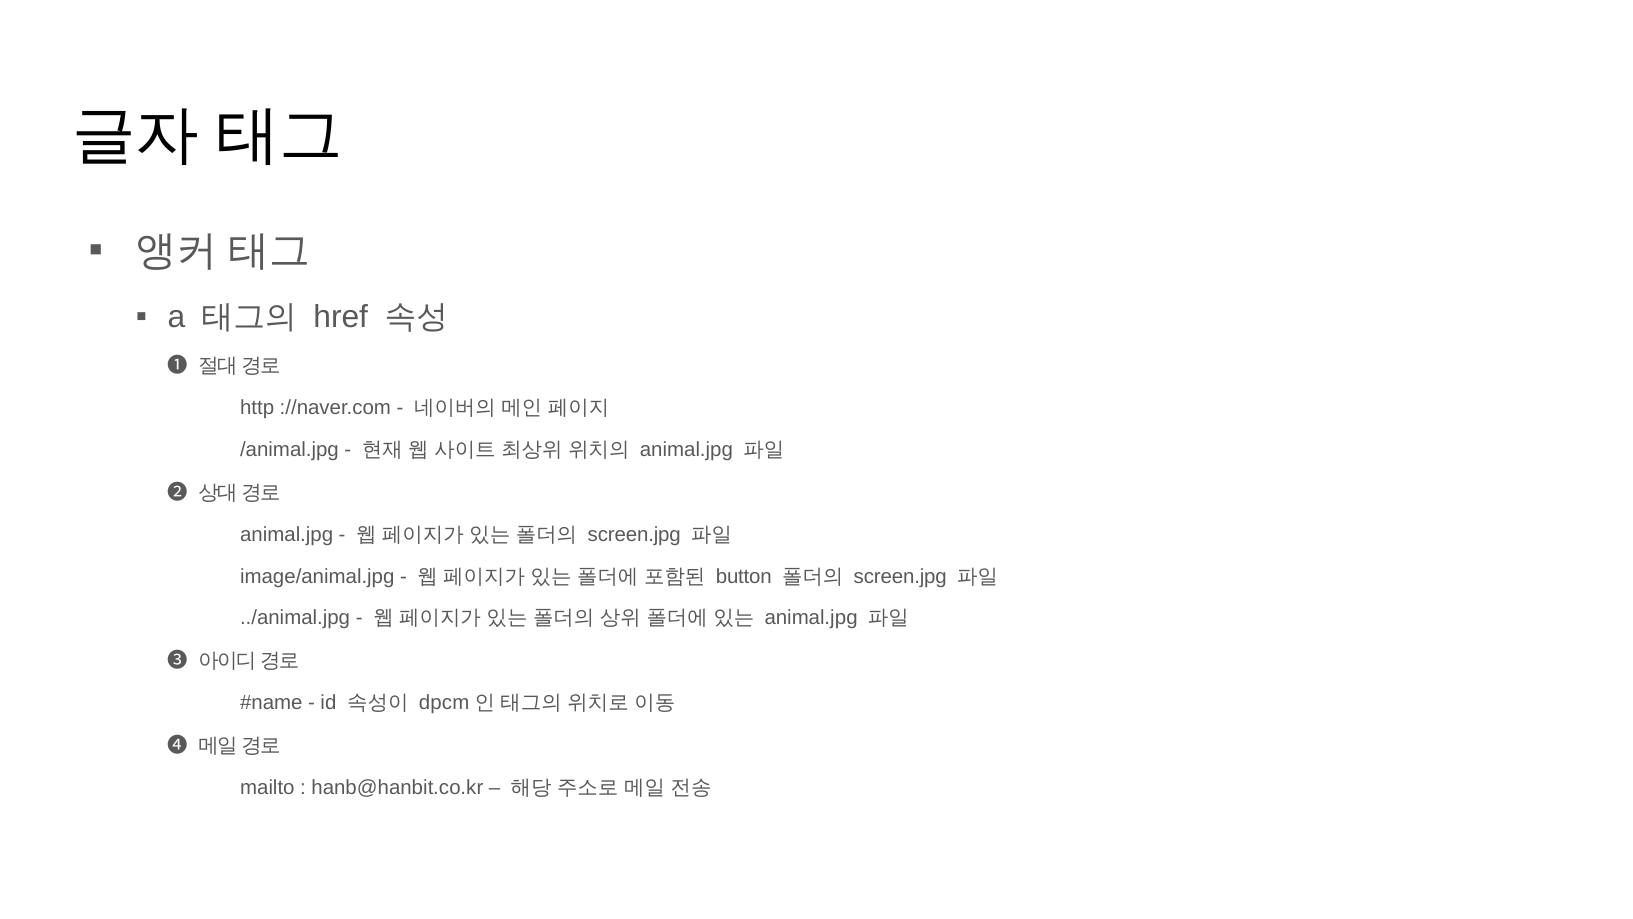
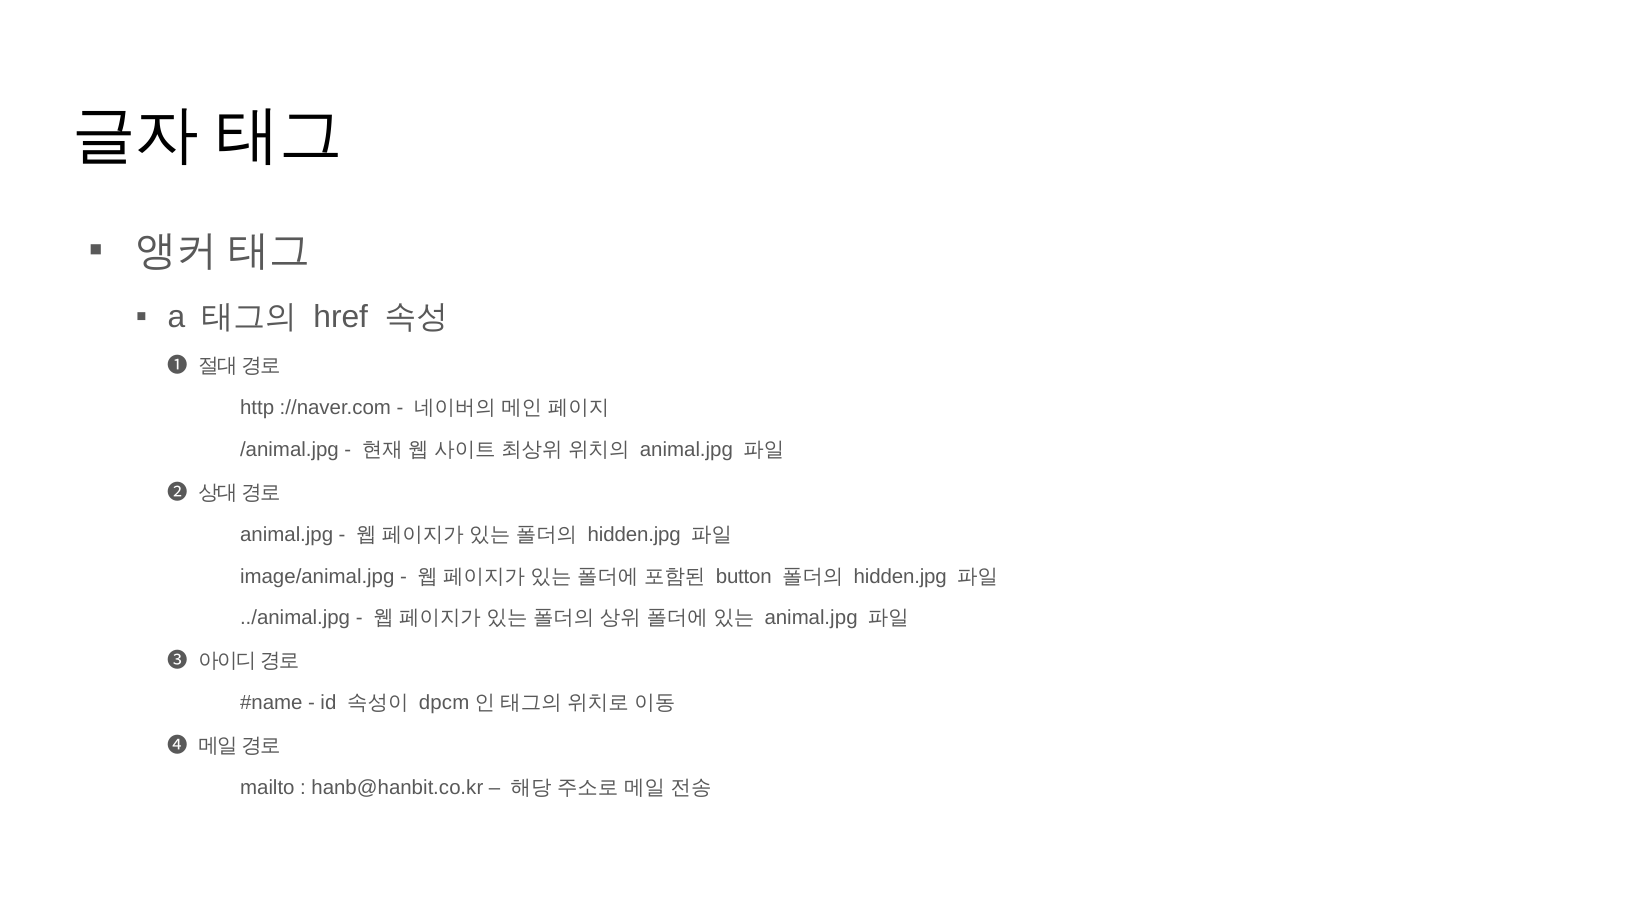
screen.jpg: screen.jpg -> hidden.jpg (634, 534)
screen.jpg: screen.jpg -> hidden.jpg (900, 576)
